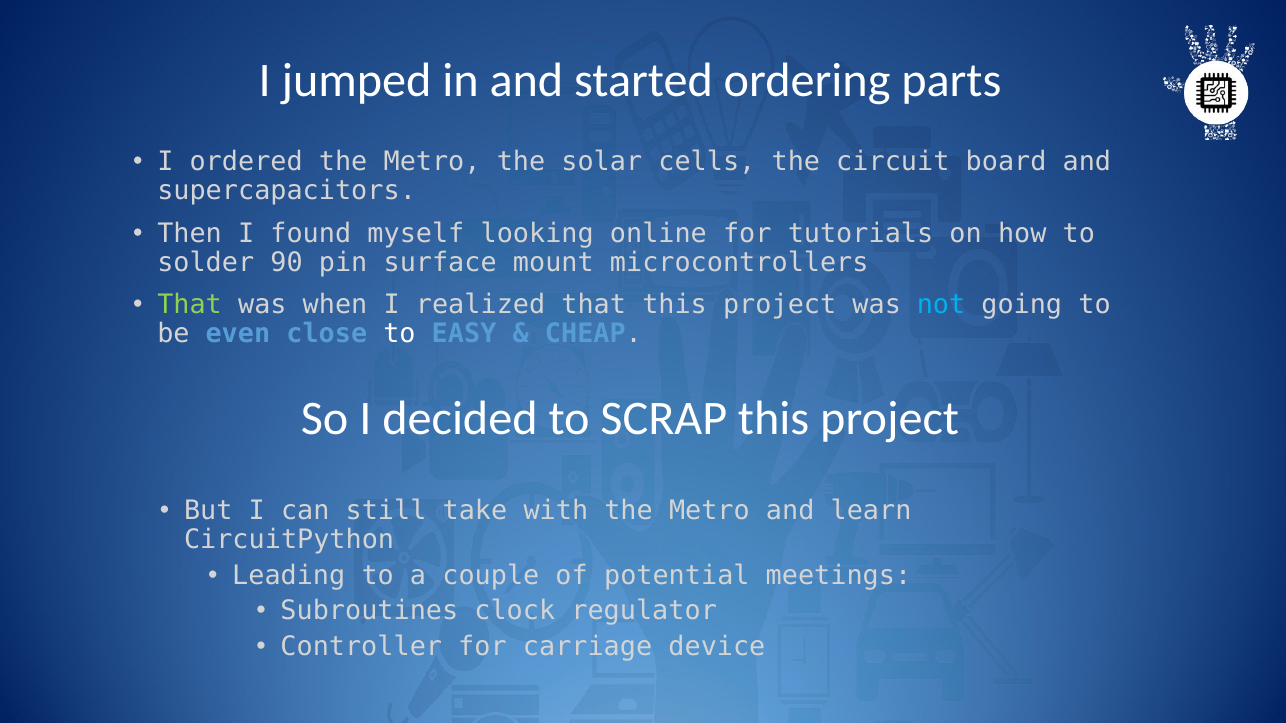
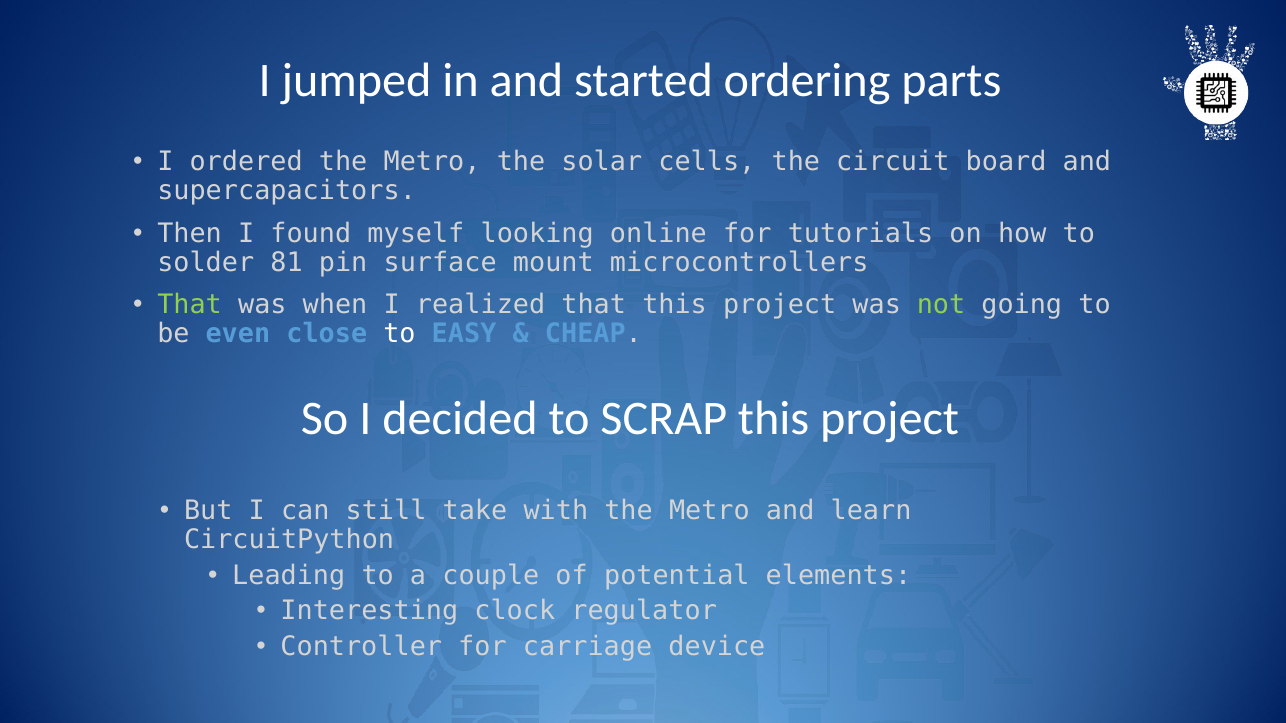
90: 90 -> 81 (287, 262)
not colour: light blue -> light green (941, 305)
meetings: meetings -> elements (838, 576)
Subroutines: Subroutines -> Interesting (369, 611)
